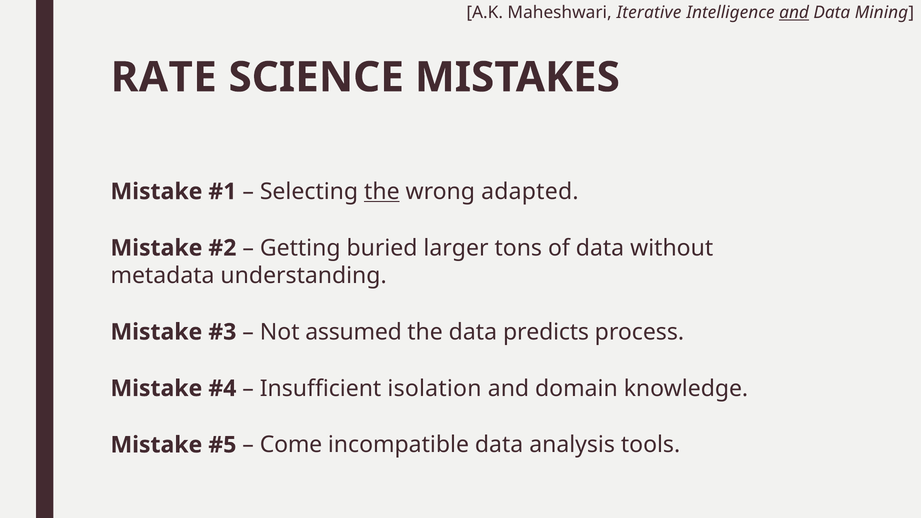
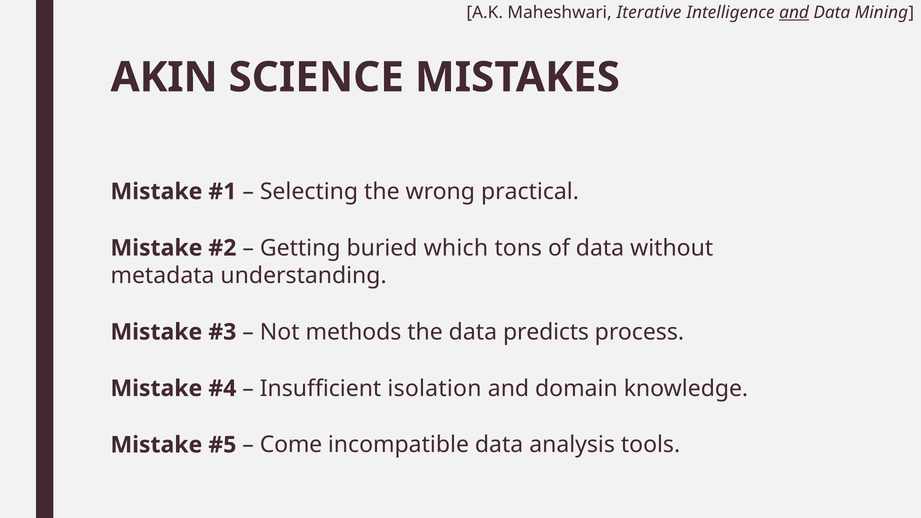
RATE: RATE -> AKIN (164, 77)
the underline: present -> none (382, 192)
adapted: adapted -> practical (530, 192)
larger: larger -> which (456, 248)
assumed: assumed -> methods (353, 332)
